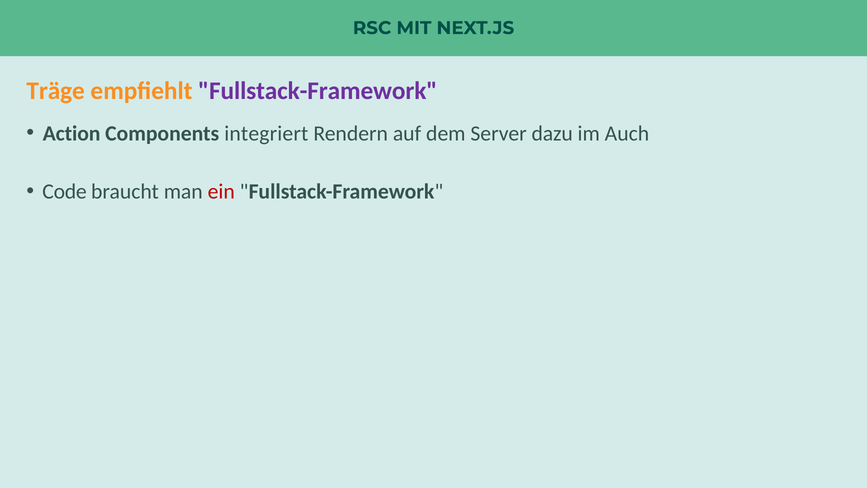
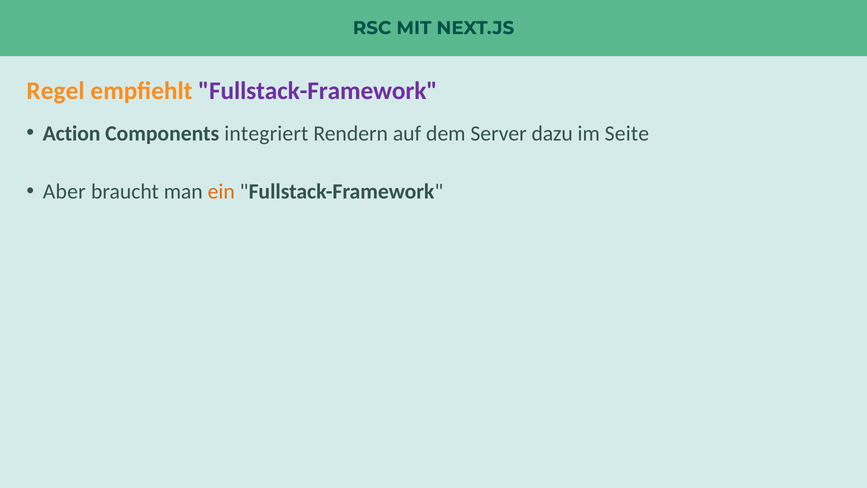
Träge: Träge -> Regel (56, 91)
Auch: Auch -> Seite (627, 133)
Code: Code -> Aber (64, 192)
ein colour: red -> orange (221, 192)
